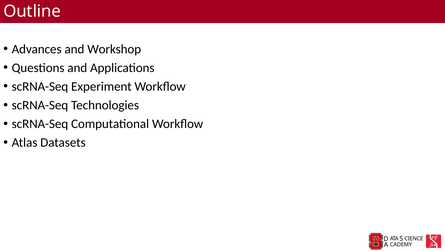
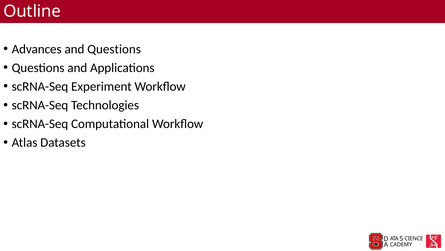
and Workshop: Workshop -> Questions (114, 49)
